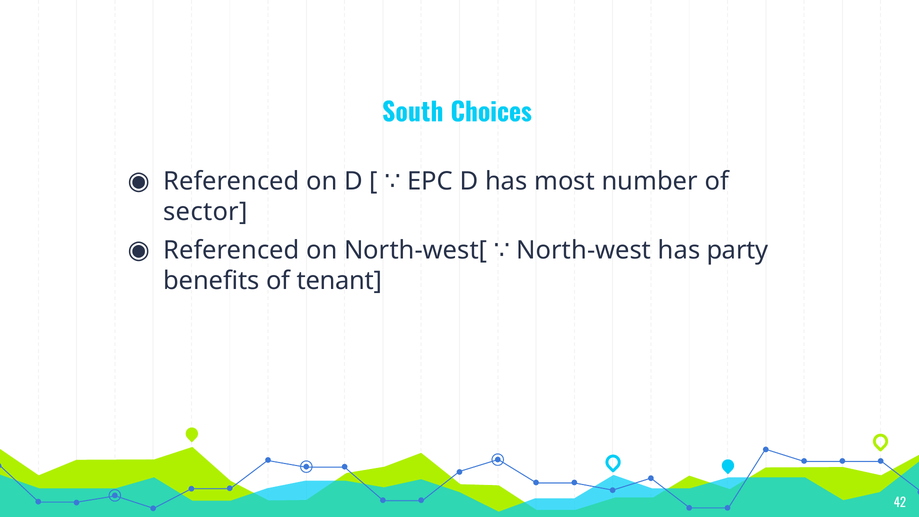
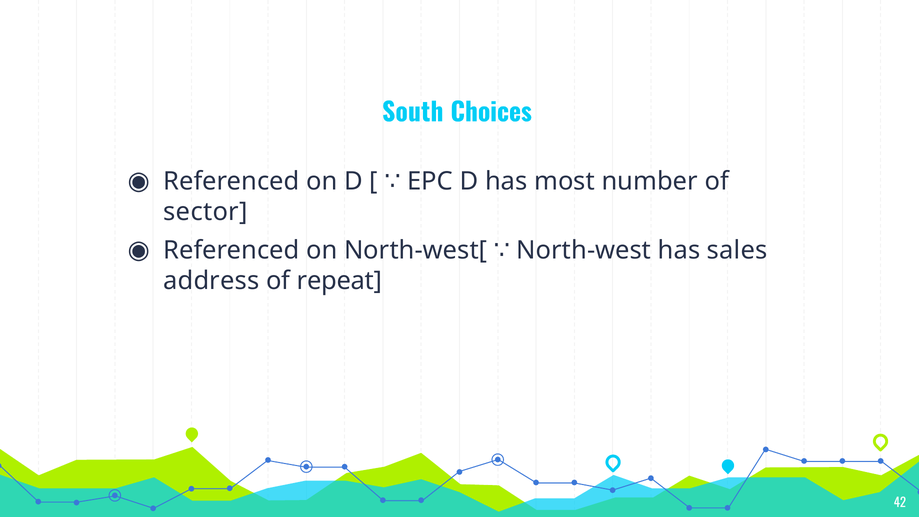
party: party -> sales (737, 250)
benefits: benefits -> address (211, 281)
tenant: tenant -> repeat (339, 281)
